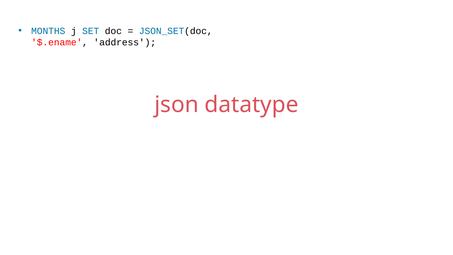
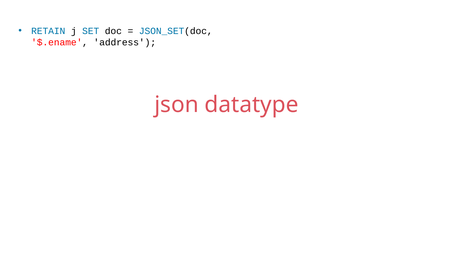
MONTHS: MONTHS -> RETAIN (48, 31)
